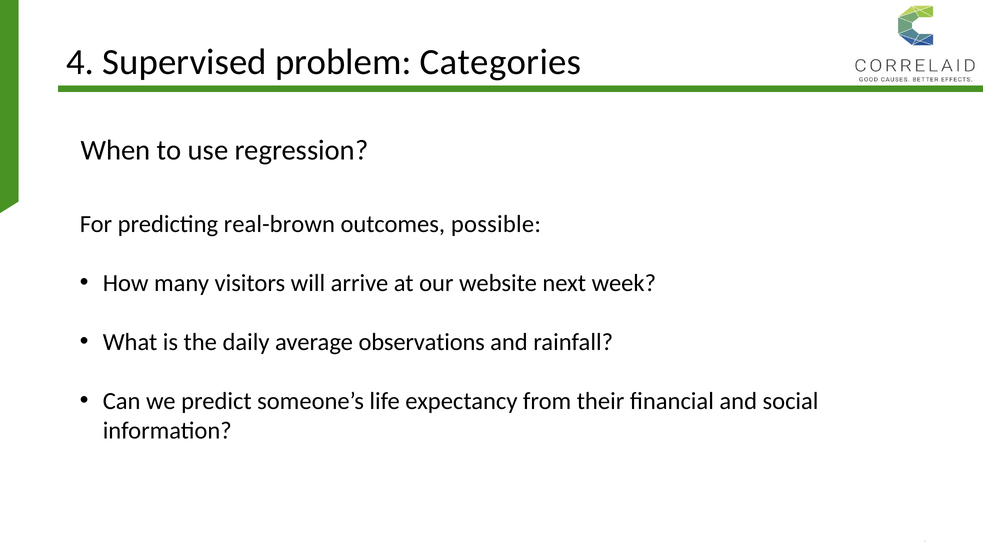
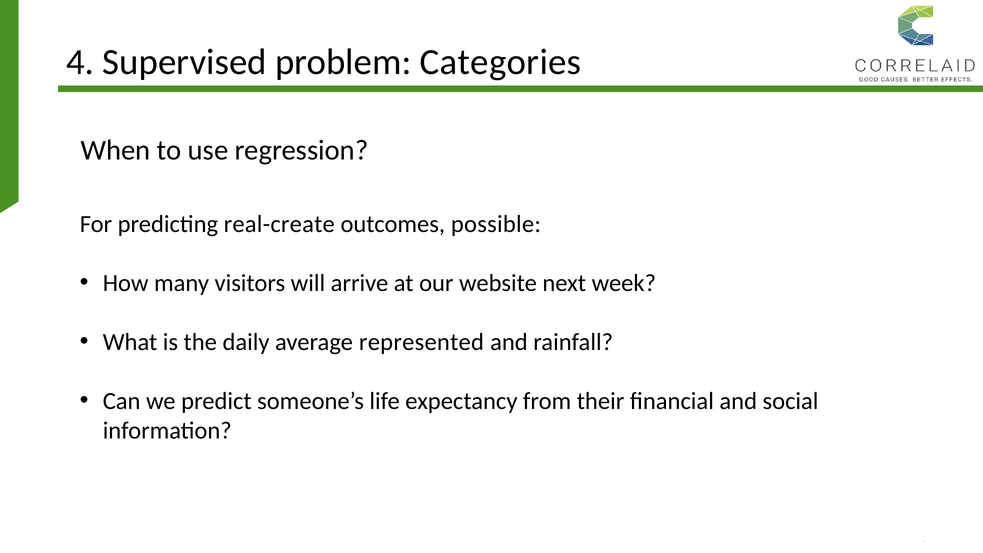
real-brown: real-brown -> real-create (279, 224)
observations: observations -> represented (421, 342)
